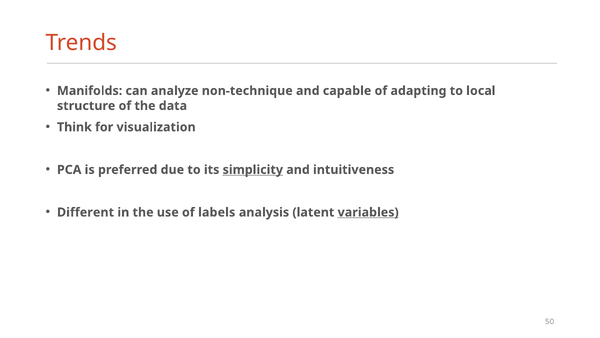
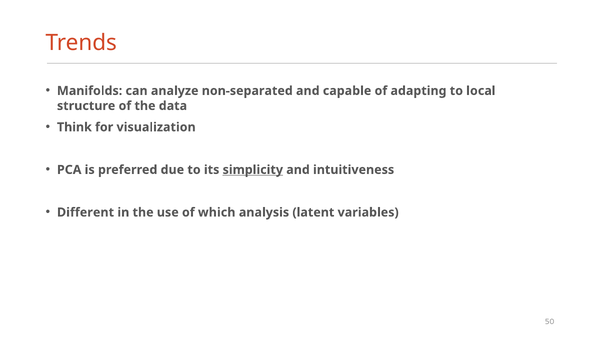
non-technique: non-technique -> non-separated (247, 91)
labels: labels -> which (217, 212)
variables underline: present -> none (368, 212)
